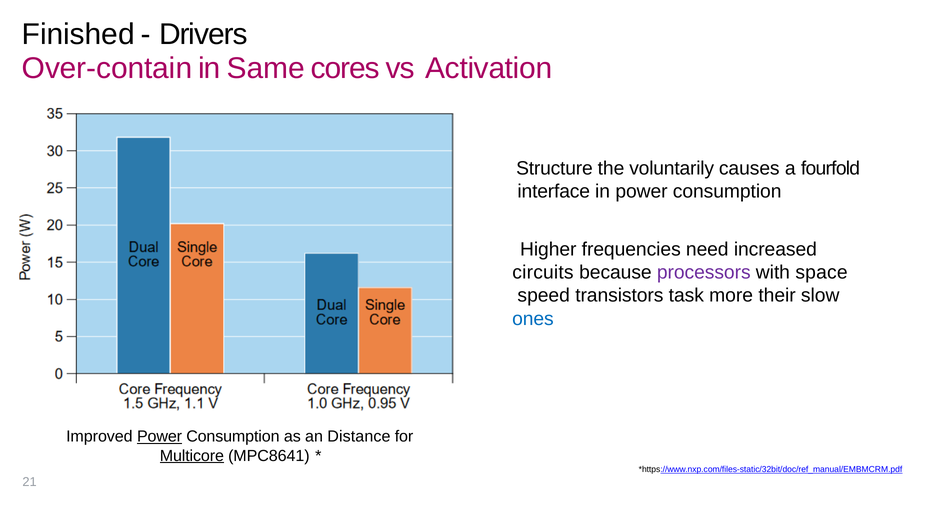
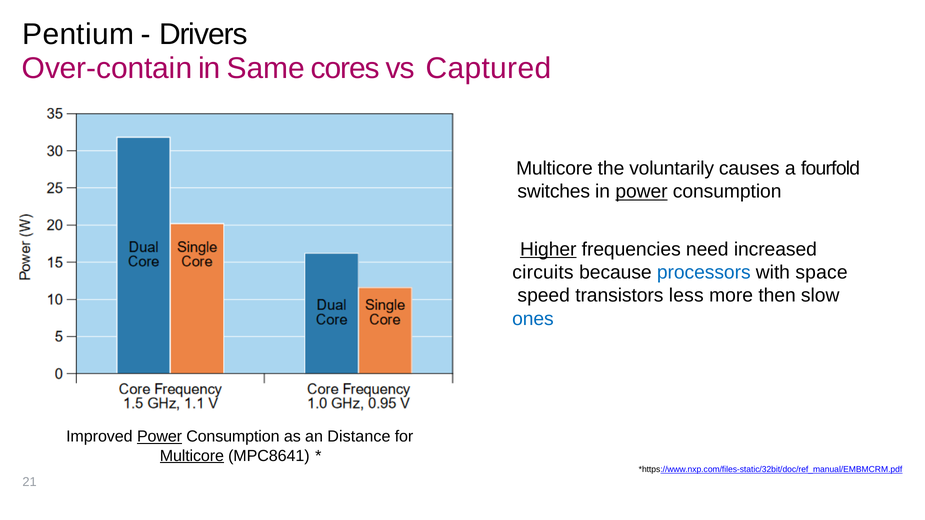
Finished: Finished -> Pentium (78, 34)
Activation: Activation -> Captured (488, 69)
Structure: Structure -> Multicore (554, 169)
interface: interface -> switches (554, 192)
power underline: none -> present (642, 192)
Higher underline: none -> present (548, 250)
processors colour: purple -> blue (704, 273)
task: task -> less (686, 296)
their: their -> then (777, 296)
